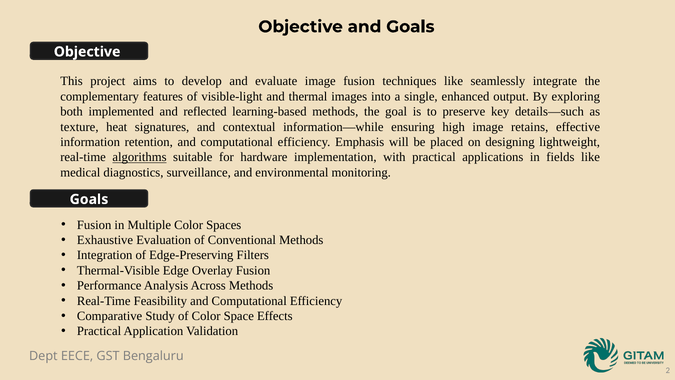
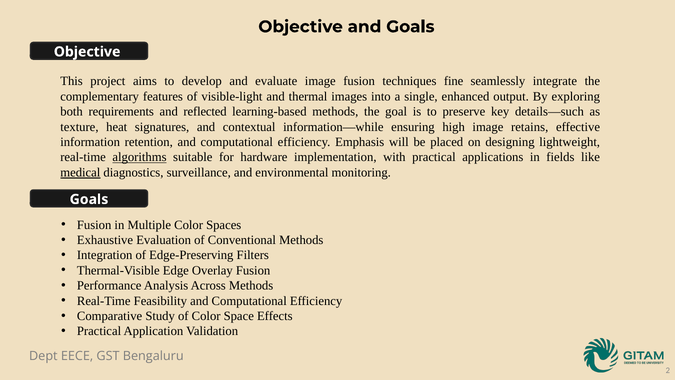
techniques like: like -> fine (454, 81)
implemented: implemented -> requirements (121, 112)
medical underline: none -> present (80, 172)
